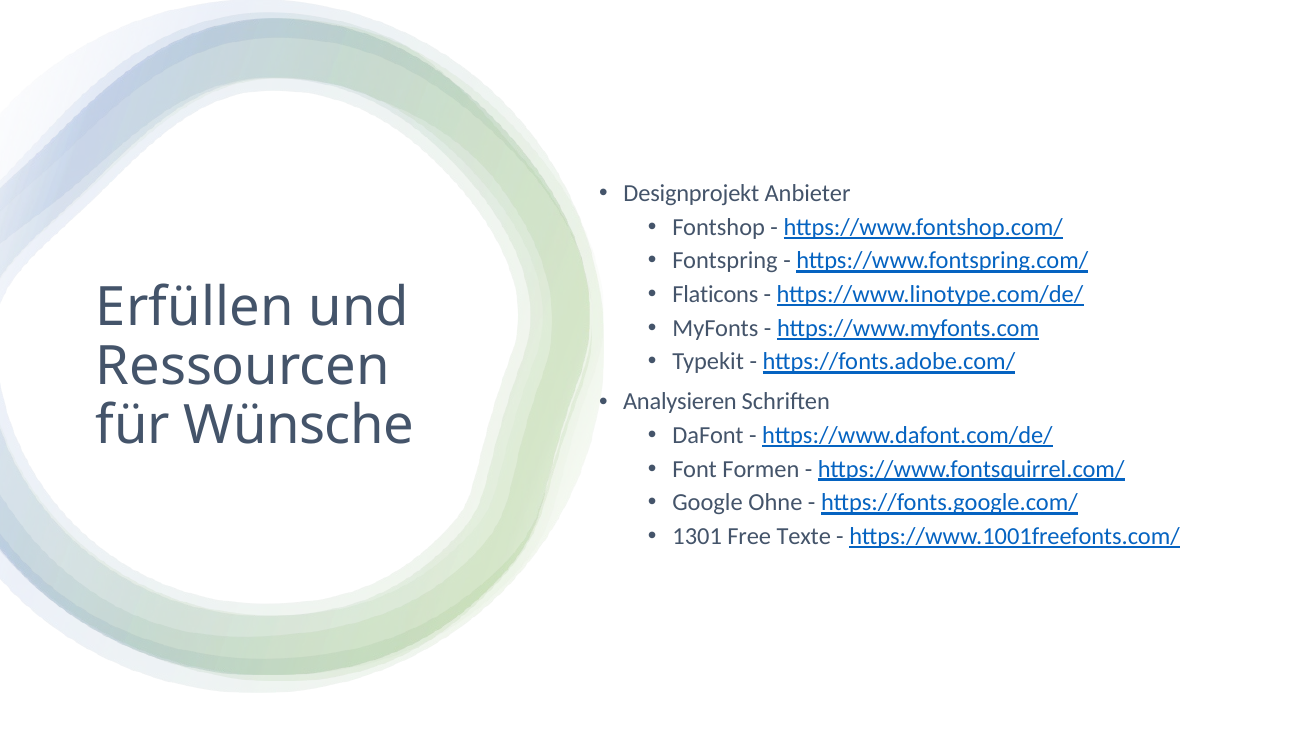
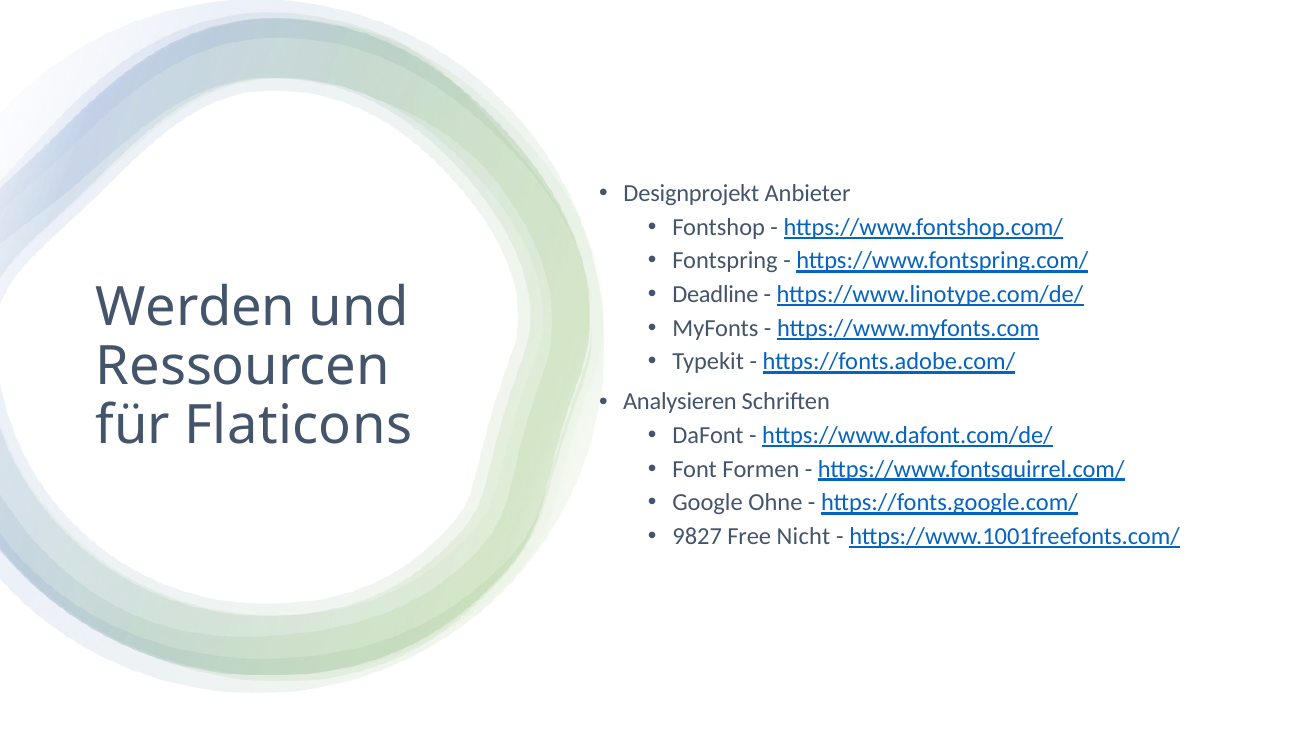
Flaticons: Flaticons -> Deadline (715, 295)
Erfüllen: Erfüllen -> Werden (195, 308)
Wünsche: Wünsche -> Flaticons (298, 426)
1301: 1301 -> 9827 (697, 537)
Texte: Texte -> Nicht (804, 537)
